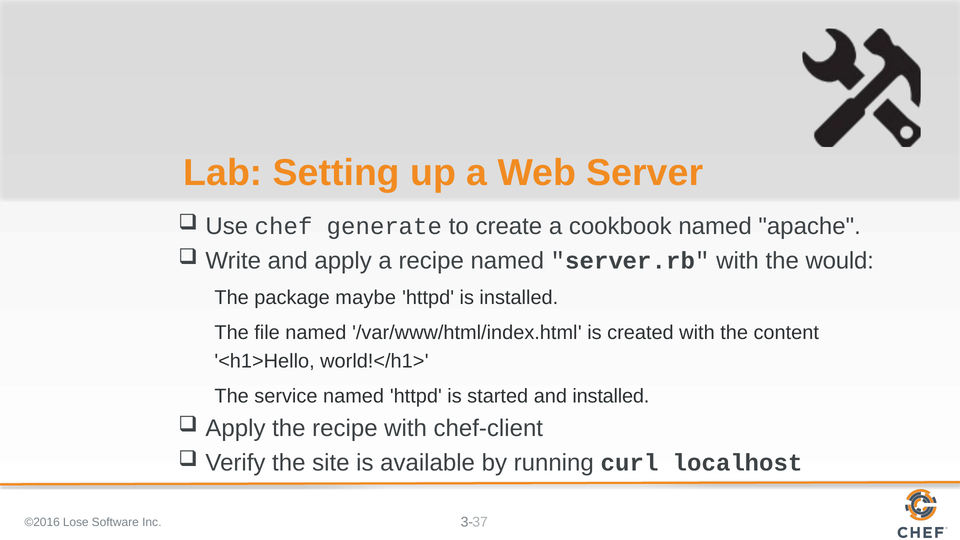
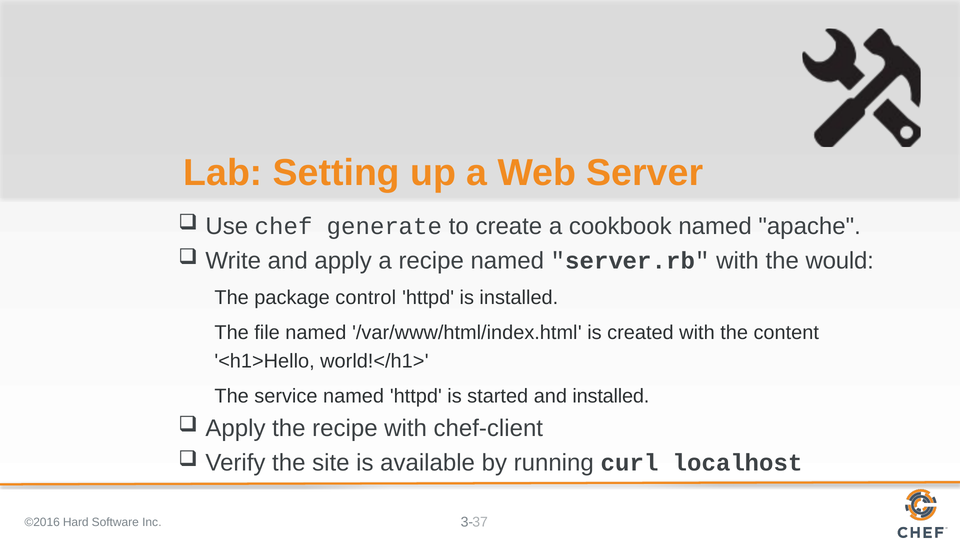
maybe: maybe -> control (366, 298)
Lose: Lose -> Hard (76, 522)
